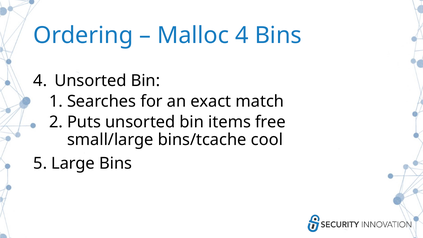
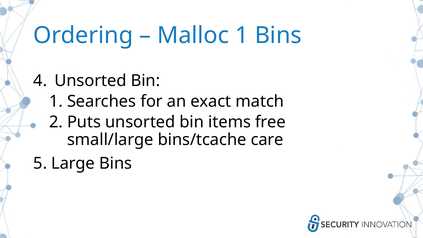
Malloc 4: 4 -> 1 (242, 36)
cool: cool -> care (267, 140)
